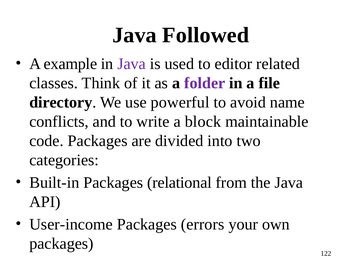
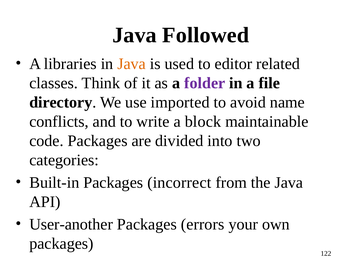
example: example -> libraries (70, 64)
Java colour: purple -> orange (132, 64)
powerful: powerful -> imported (180, 102)
relational: relational -> incorrect (179, 183)
User-income: User-income -> User-another (71, 225)
